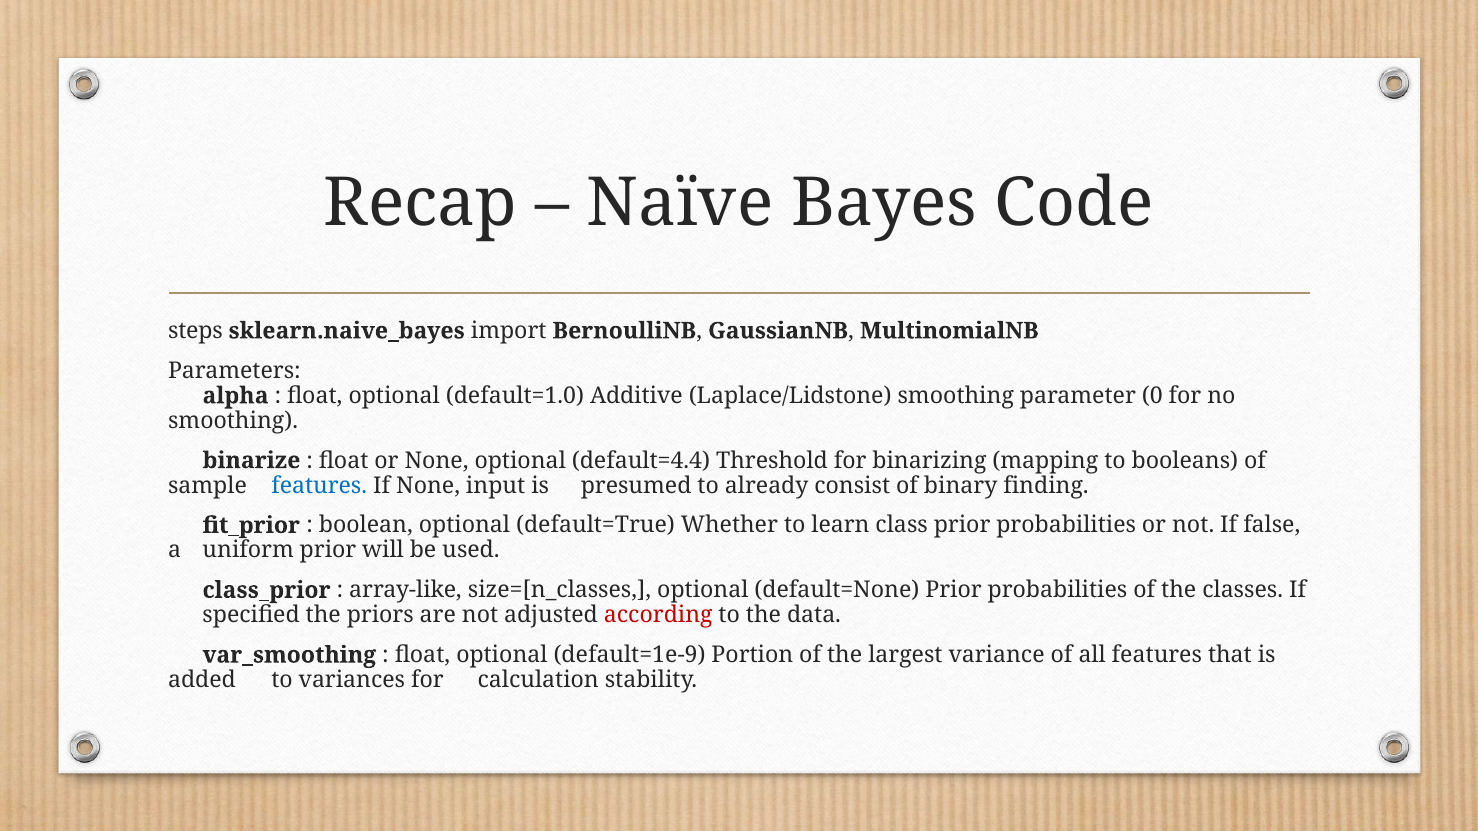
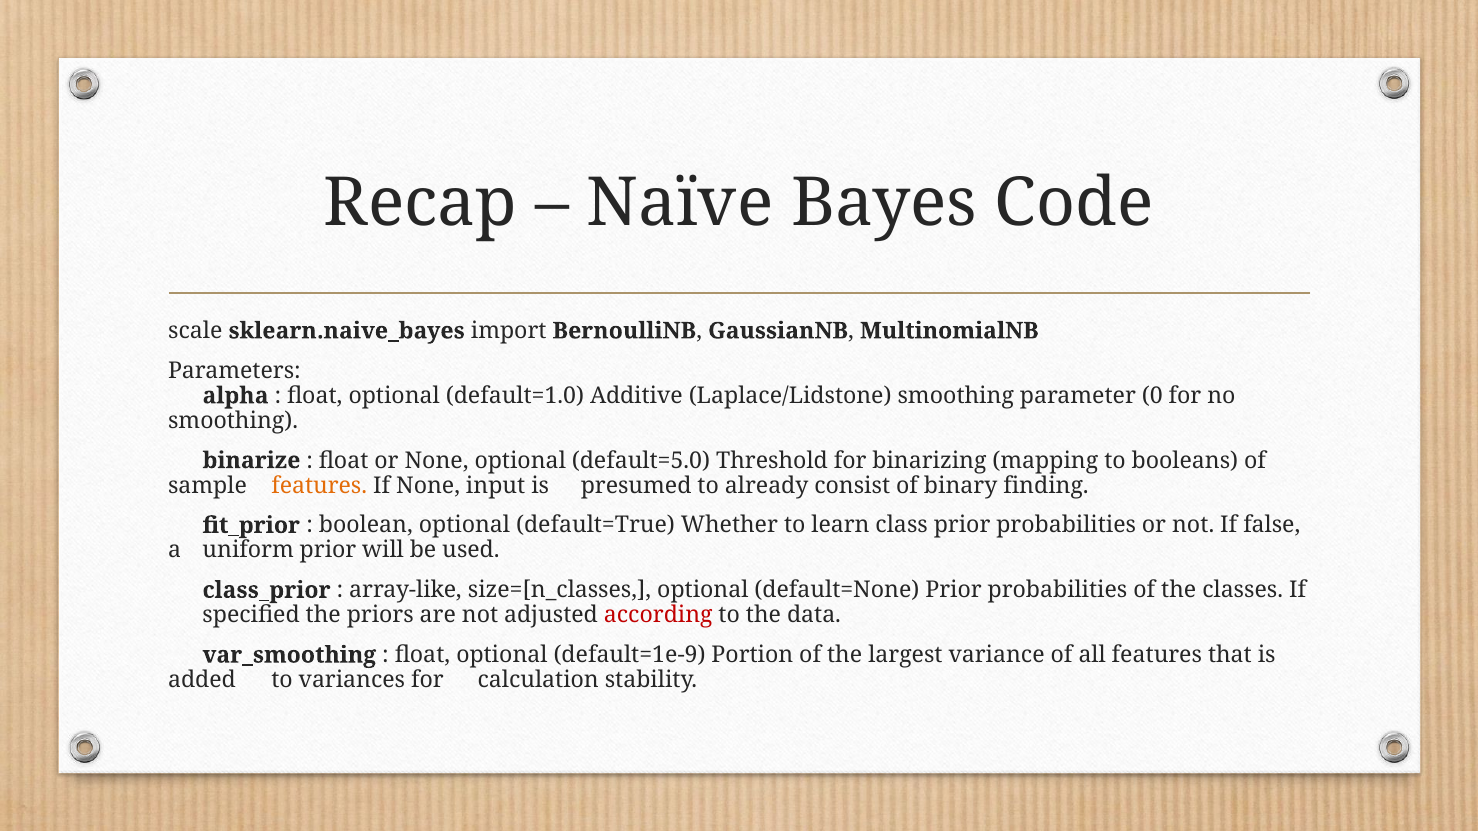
steps: steps -> scale (195, 331)
default=4.4: default=4.4 -> default=5.0 (641, 461)
features colour: blue -> orange (319, 486)
